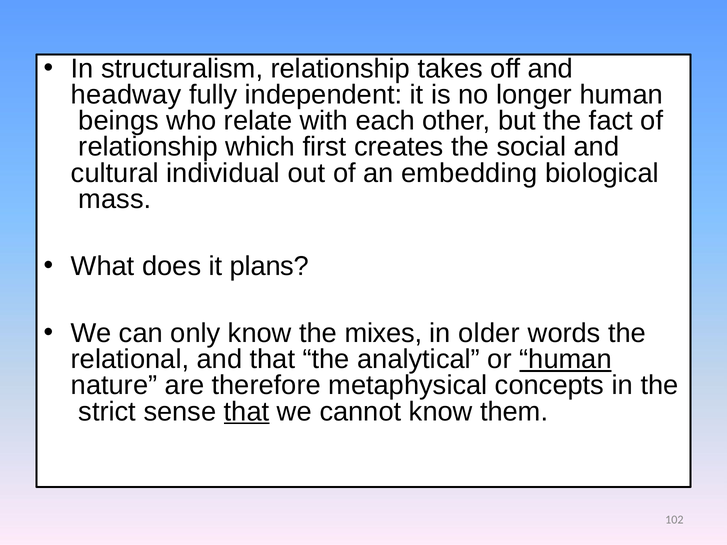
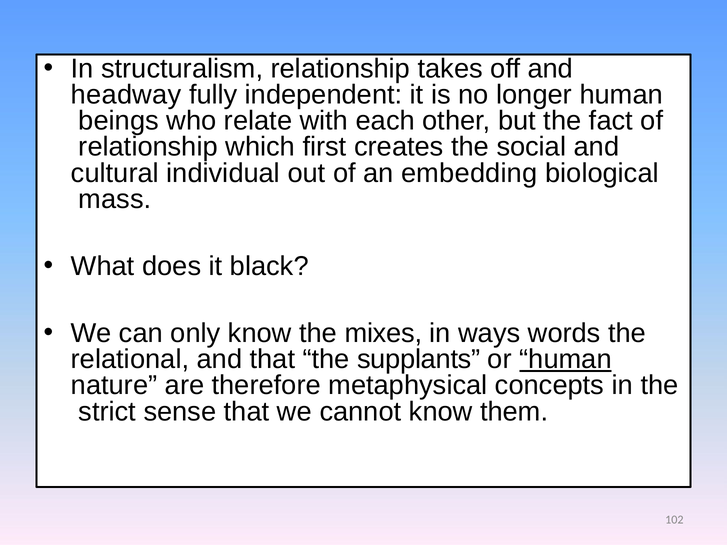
plans: plans -> black (269, 266)
older: older -> ways (489, 333)
analytical: analytical -> supplants (419, 359)
that underline: present -> none (247, 412)
